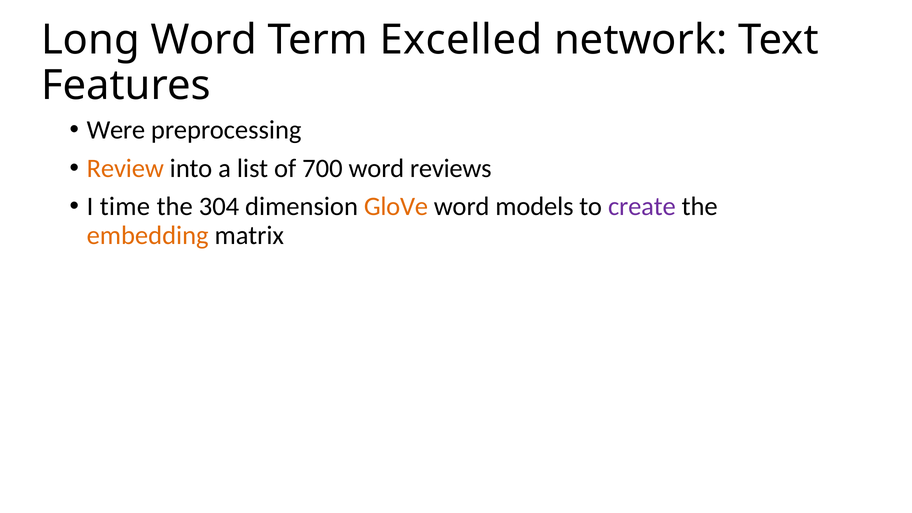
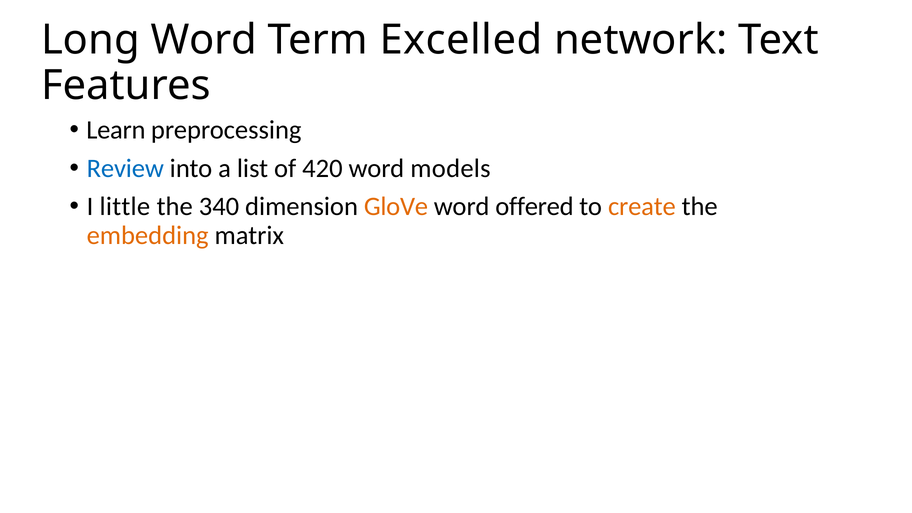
Were: Were -> Learn (116, 130)
Review colour: orange -> blue (125, 168)
700: 700 -> 420 (322, 168)
reviews: reviews -> models (450, 168)
time: time -> little (125, 207)
304: 304 -> 340 (219, 207)
models: models -> offered (534, 207)
create colour: purple -> orange (642, 207)
